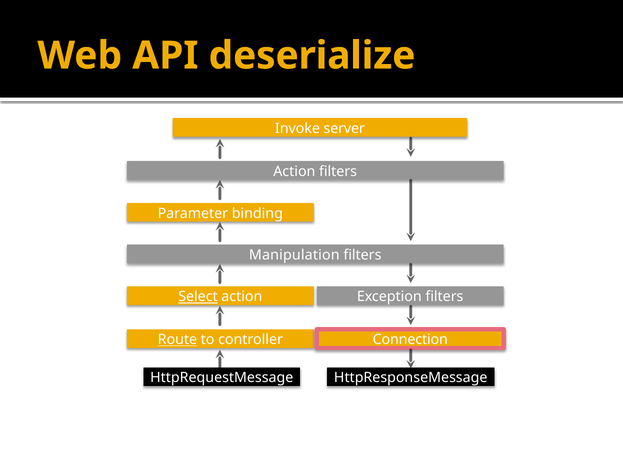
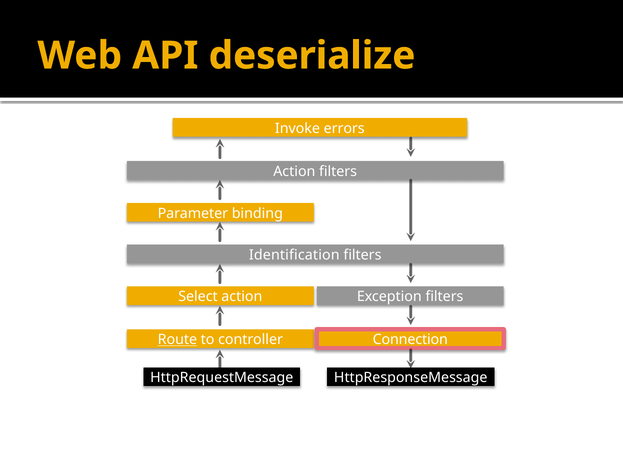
server: server -> errors (344, 128)
Manipulation: Manipulation -> Identification (294, 255)
Select underline: present -> none (198, 297)
